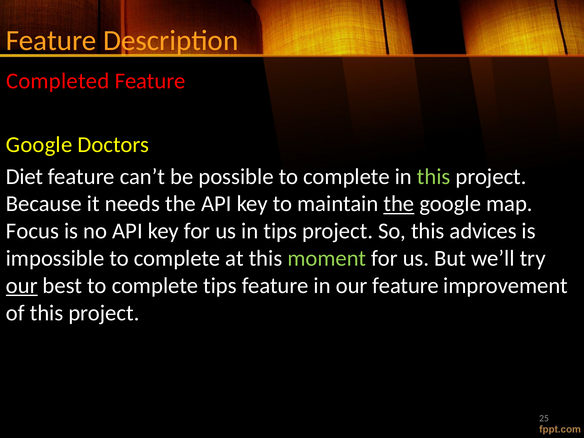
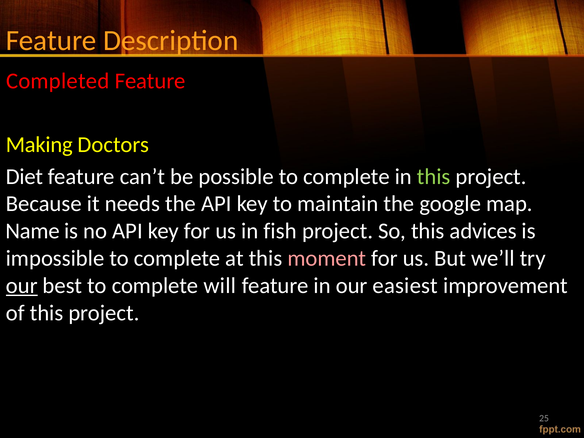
Google: Google -> Making (39, 145)
the underline: present -> none (399, 204)
Focus: Focus -> Name (33, 231)
in tips: tips -> fish (280, 231)
moment colour: light green -> pink (327, 258)
complete tips: tips -> will (220, 286)
our feature: feature -> easiest (405, 286)
